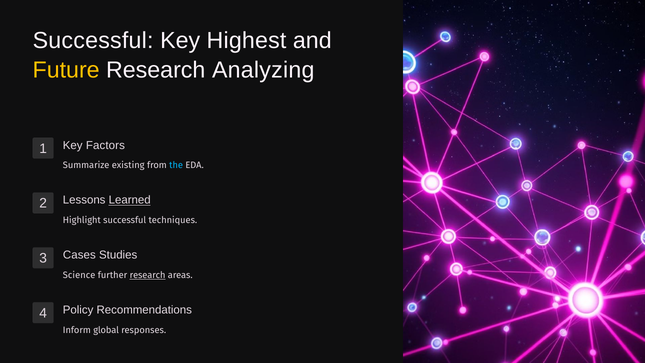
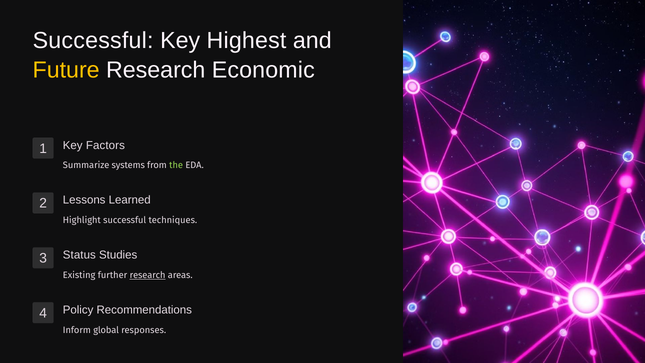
Analyzing: Analyzing -> Economic (263, 70)
existing: existing -> systems (128, 165)
the colour: light blue -> light green (176, 165)
Learned underline: present -> none (130, 200)
Cases: Cases -> Status (79, 255)
Science: Science -> Existing (79, 275)
